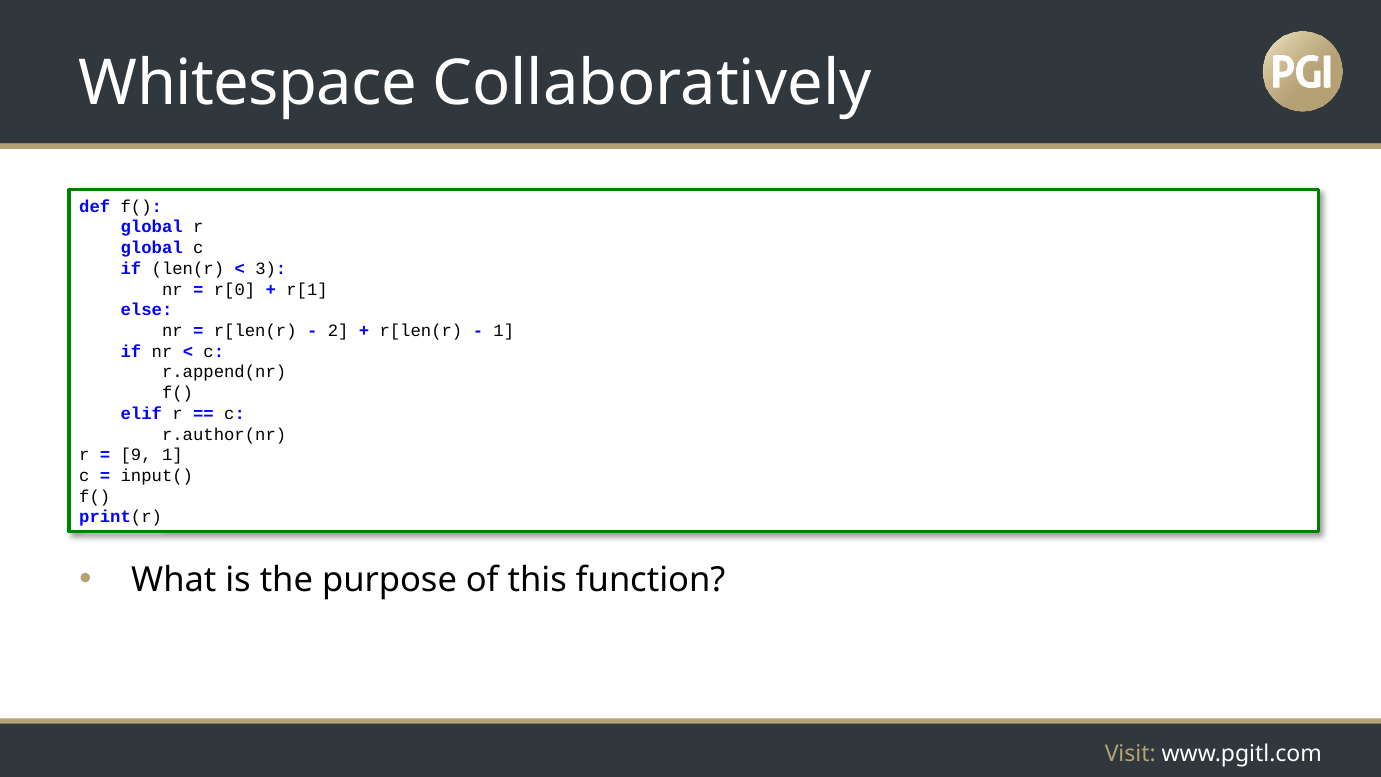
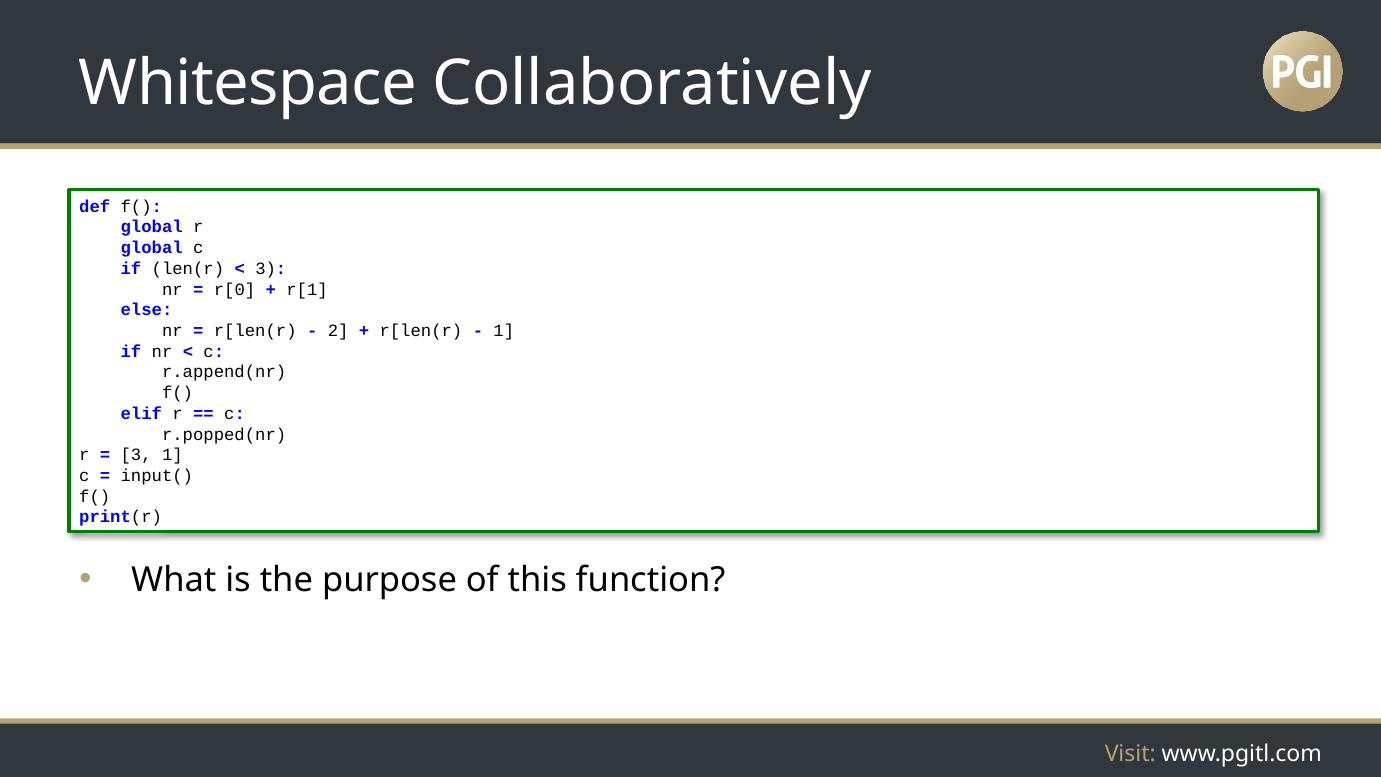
r.author(nr: r.author(nr -> r.popped(nr (224, 434)
9: 9 -> 3 (136, 455)
